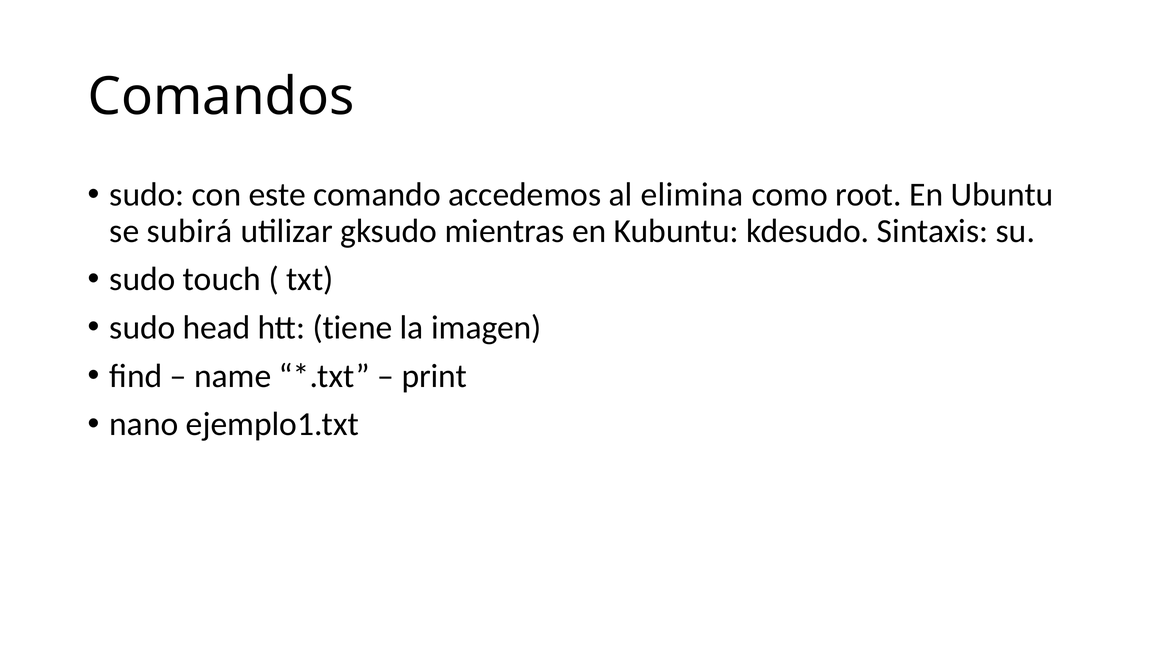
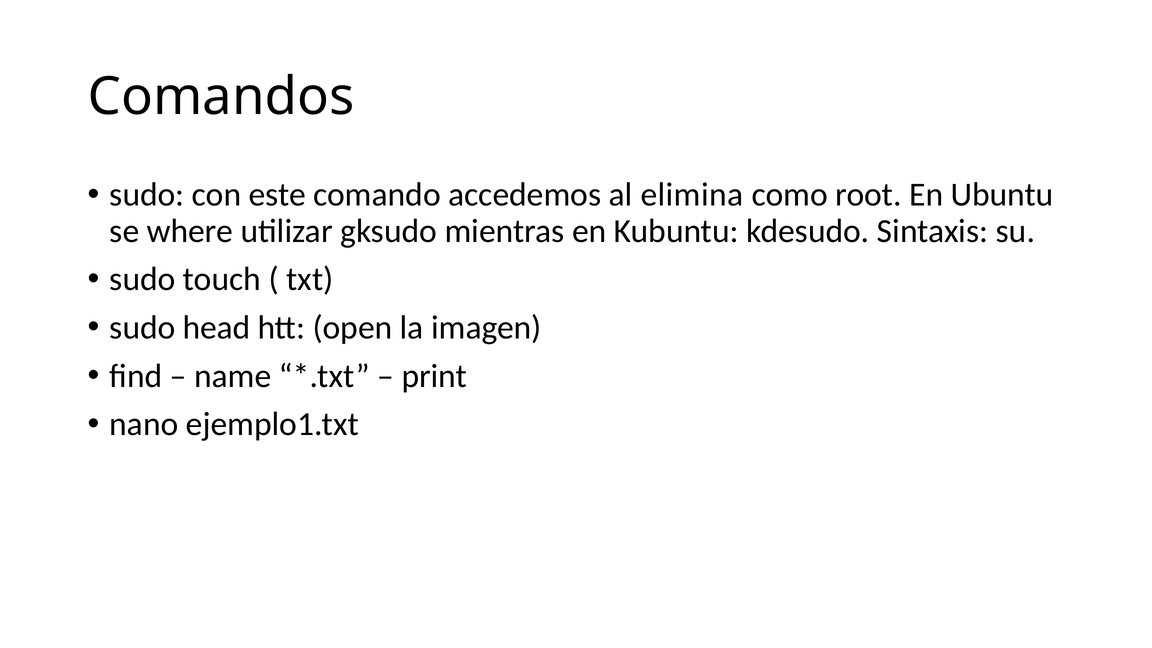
subirá: subirá -> where (190, 231)
tiene: tiene -> open (352, 328)
